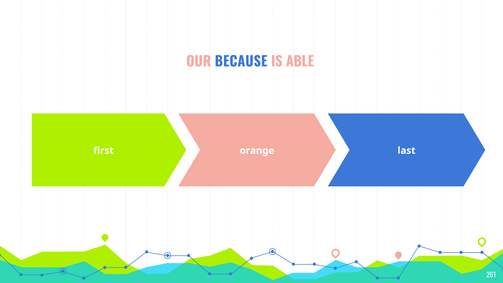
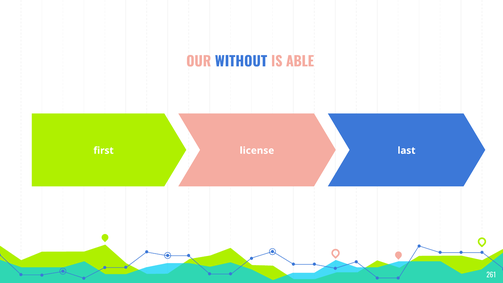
BECAUSE: BECAUSE -> WITHOUT (241, 62)
orange: orange -> license (257, 151)
